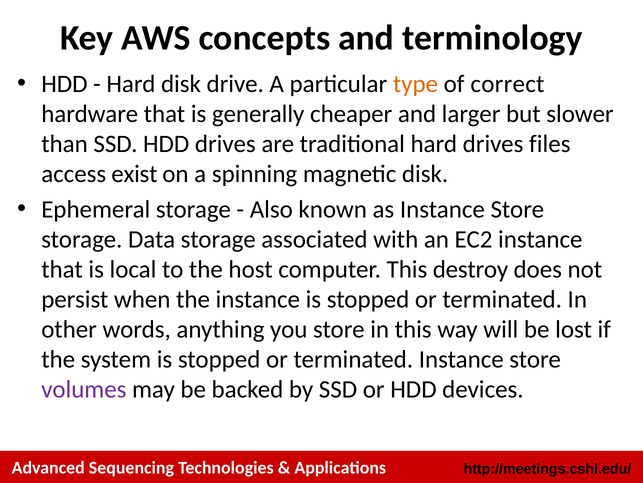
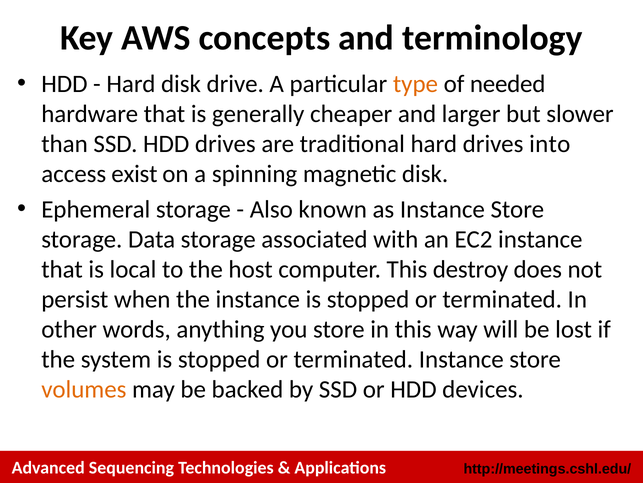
correct: correct -> needed (508, 84)
files: files -> into (550, 144)
volumes colour: purple -> orange (84, 389)
